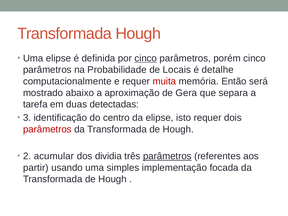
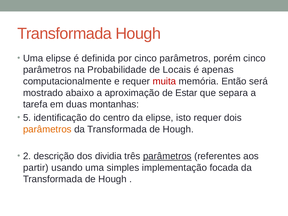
cinco underline: present -> none (146, 58)
detalhe: detalhe -> apenas (218, 70)
Gera: Gera -> Estar (186, 93)
detectadas: detectadas -> montanhas (114, 104)
3: 3 -> 5 (27, 118)
parâmetros colour: red -> orange (47, 129)
acumular: acumular -> descrição (54, 156)
